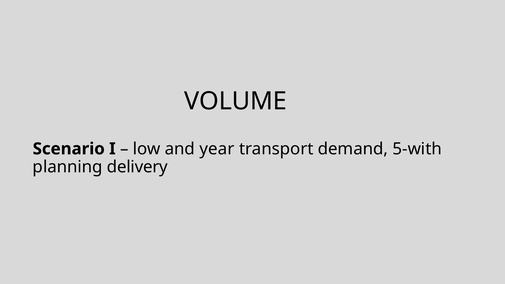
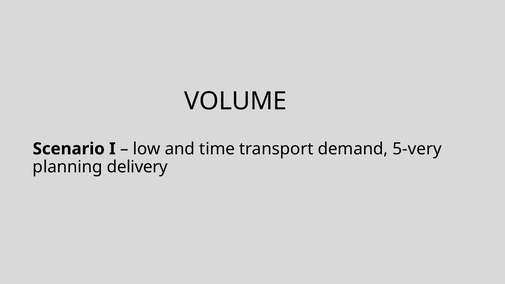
year: year -> time (217, 149)
5-with: 5-with -> 5-very (417, 149)
